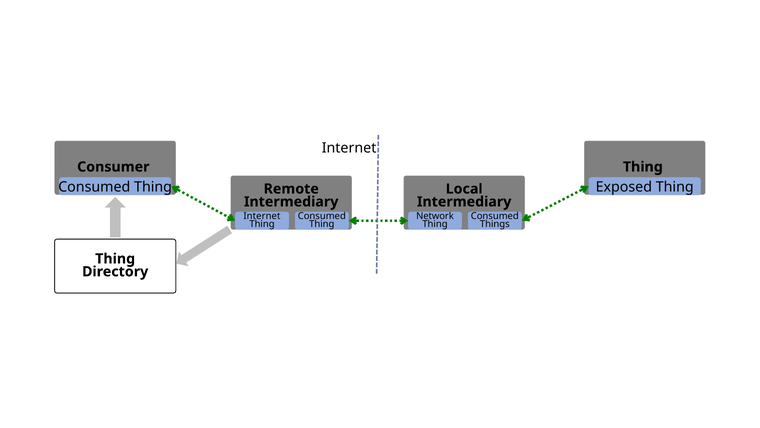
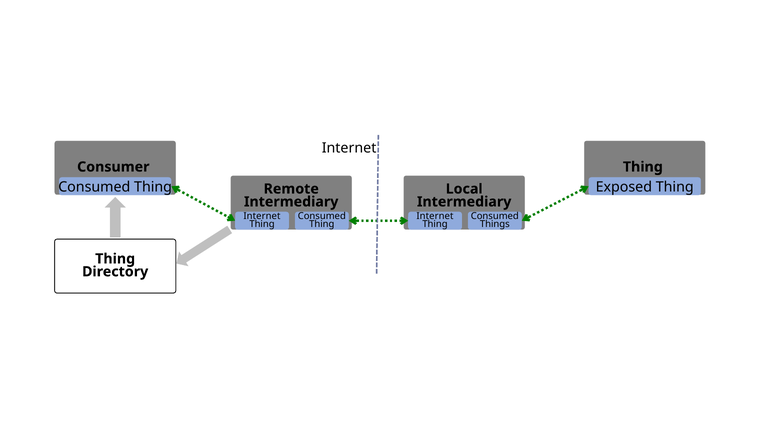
Network: Network -> Internet (435, 216)
